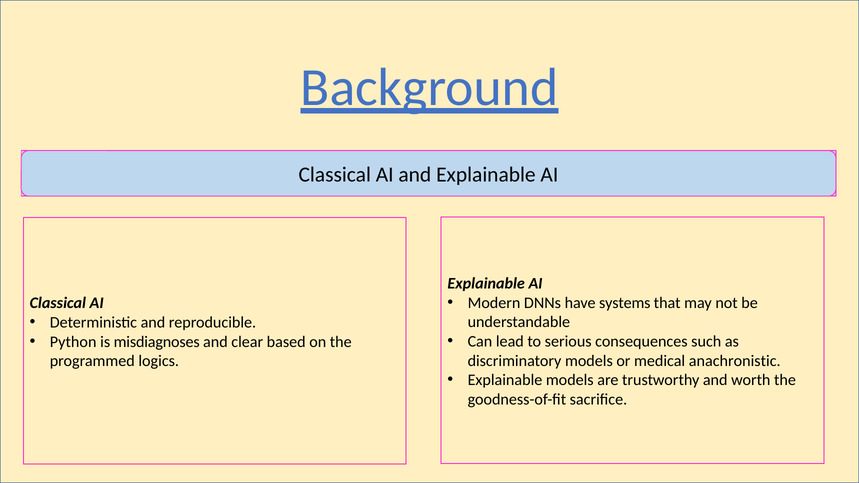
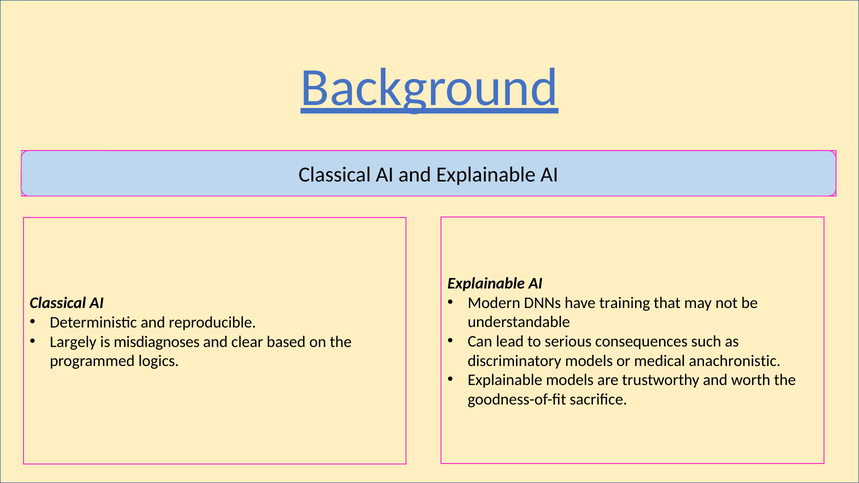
systems: systems -> training (625, 303)
Python: Python -> Largely (73, 342)
